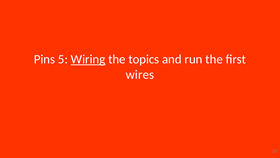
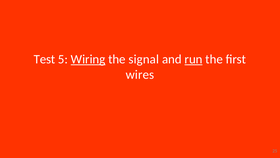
Pins: Pins -> Test (45, 59)
topics: topics -> signal (144, 59)
run underline: none -> present (194, 59)
